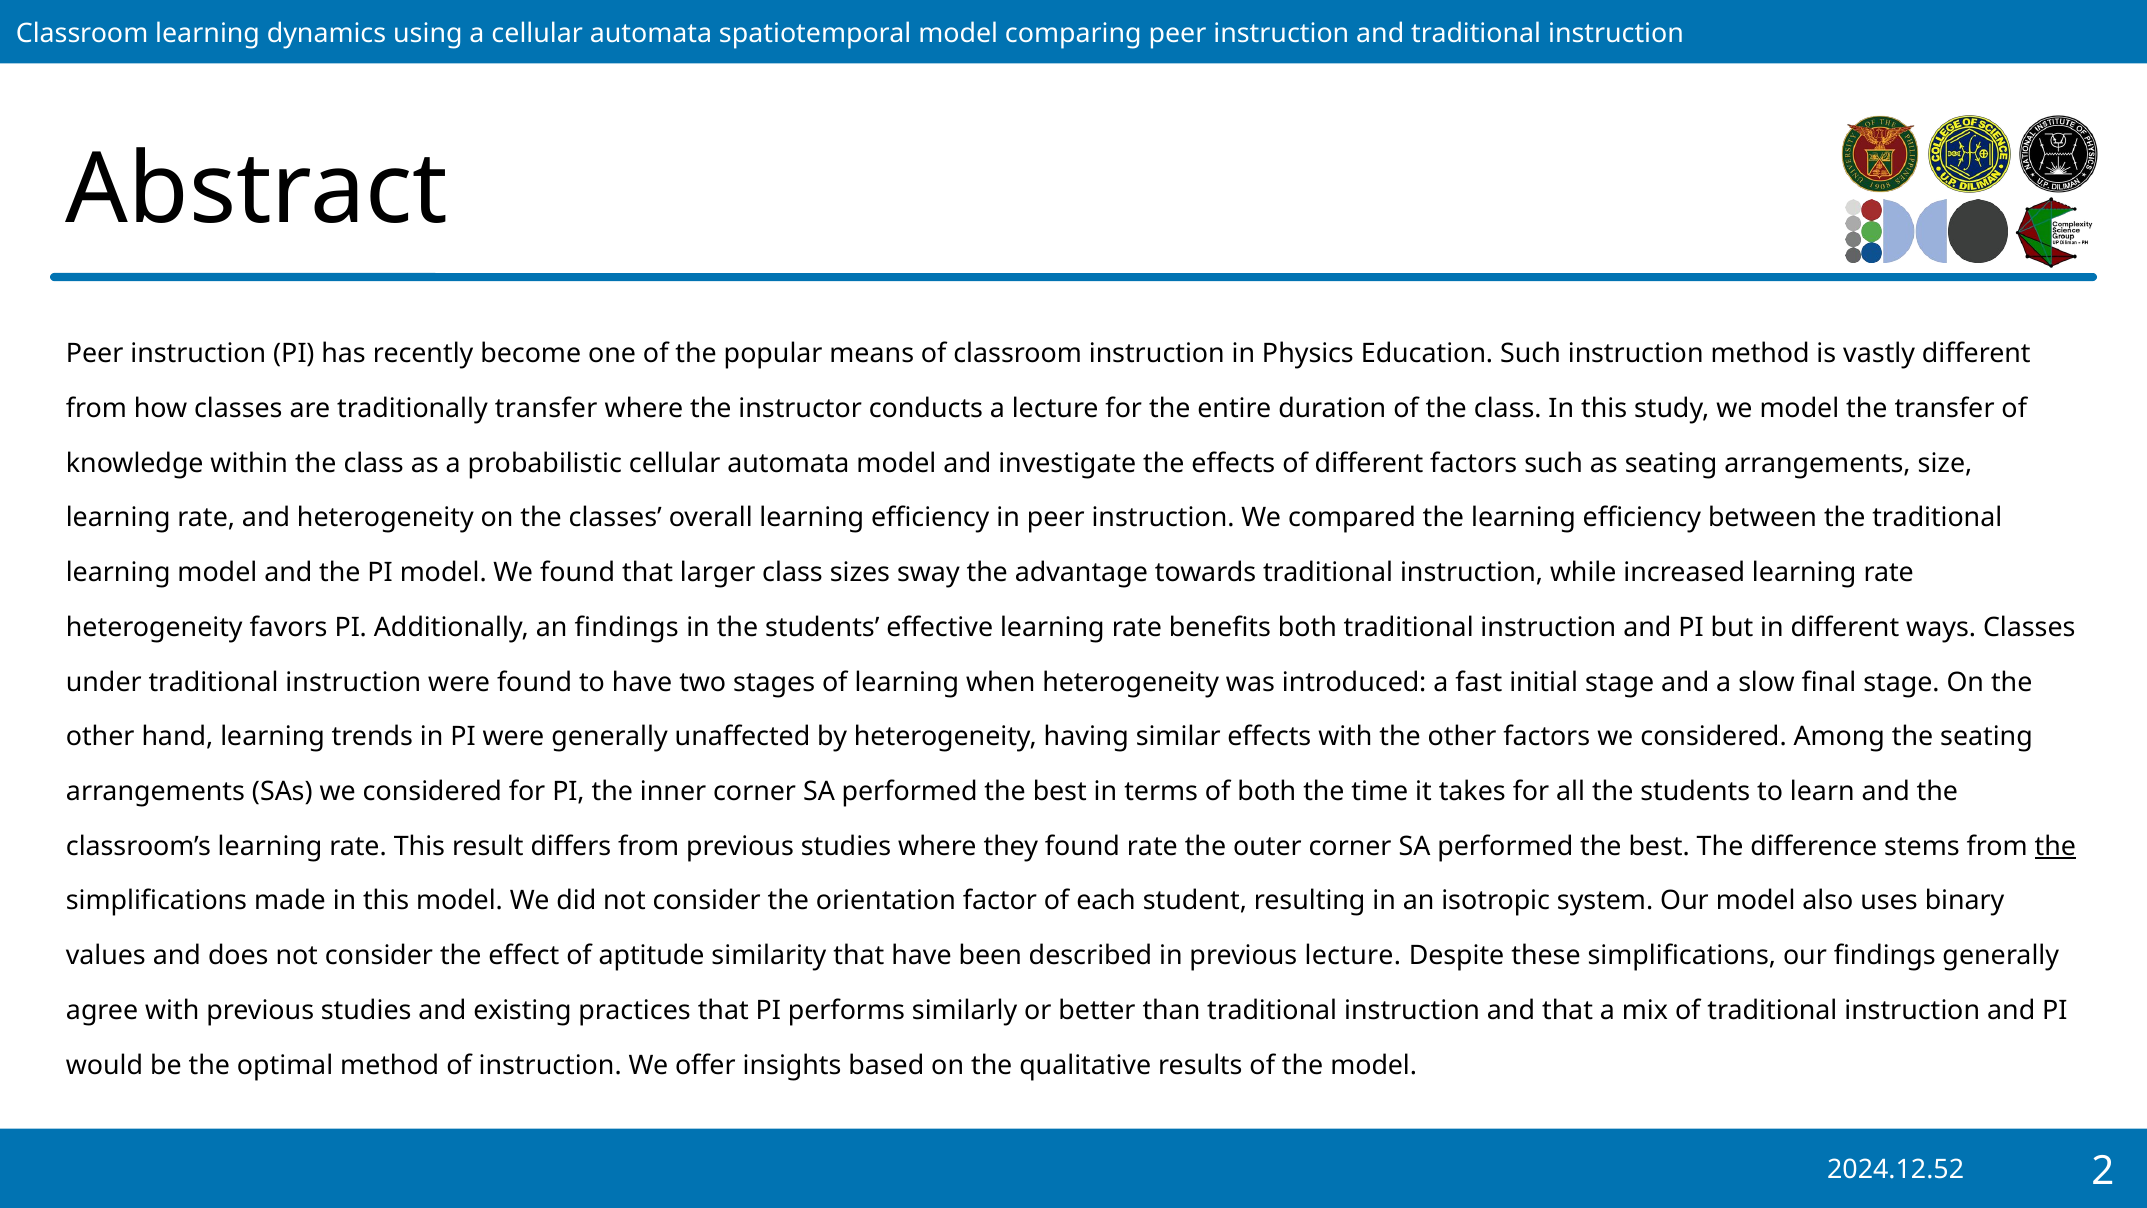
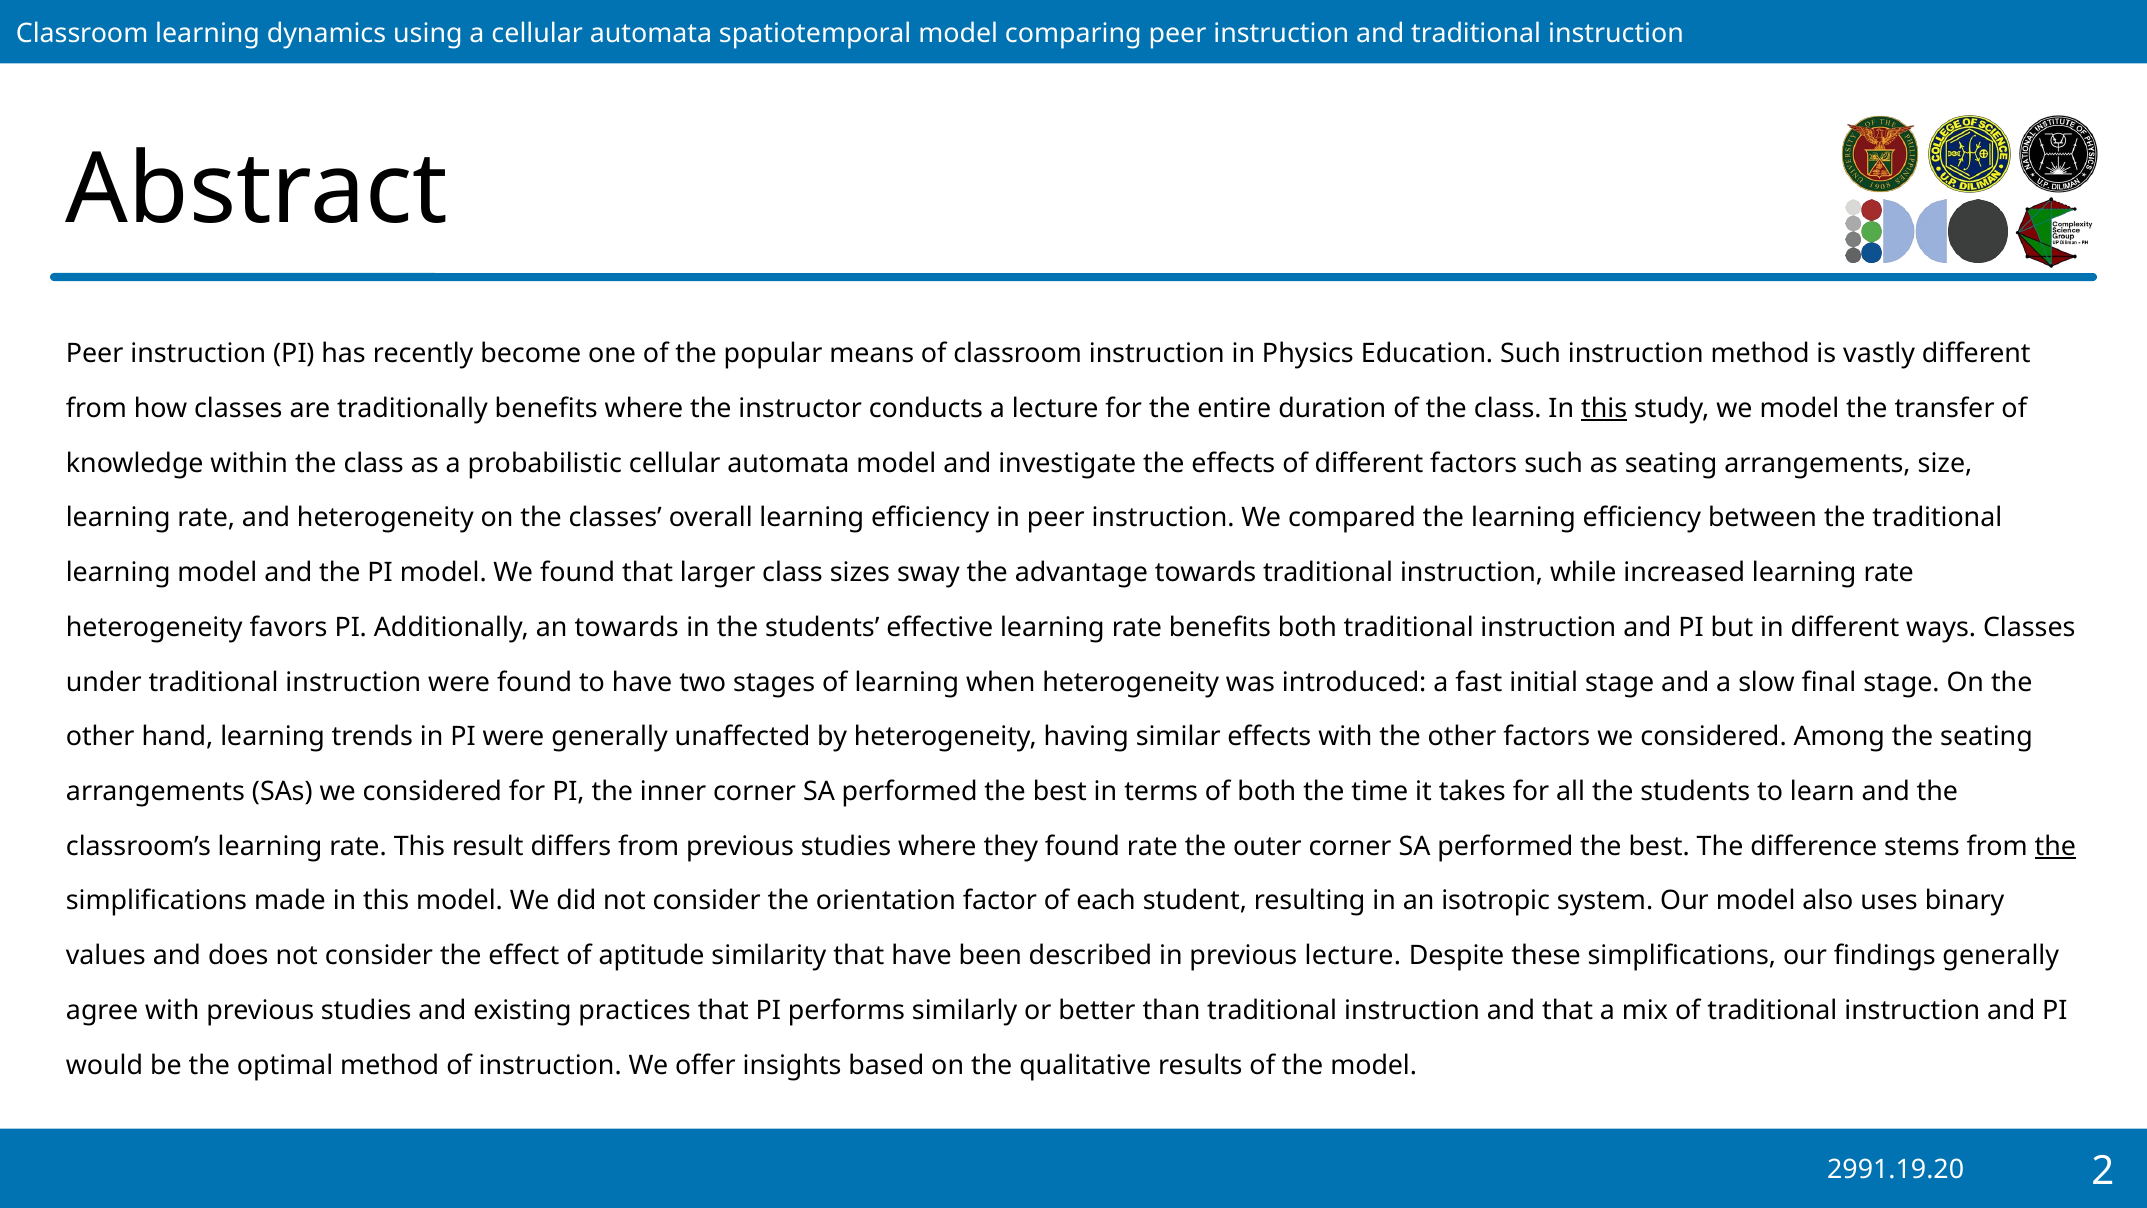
traditionally transfer: transfer -> benefits (546, 408)
this underline: none -> present (1604, 408)
an findings: findings -> towards (627, 627)
2024.12.52: 2024.12.52 -> 2991.19.20 (1896, 1170)
